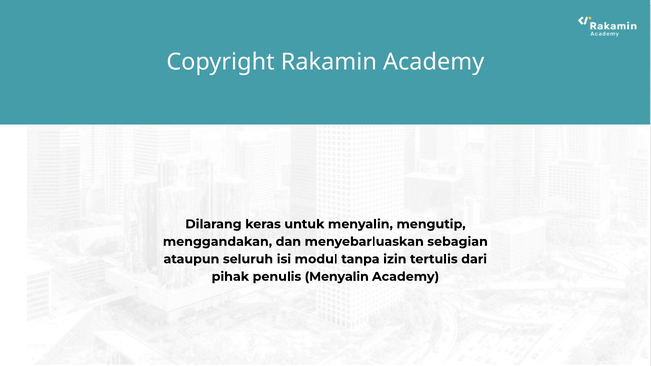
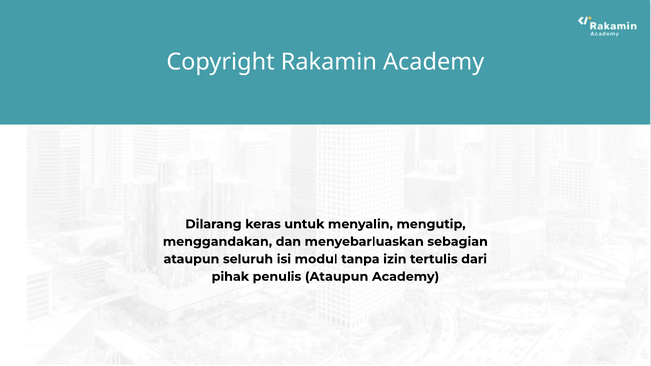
penulis Menyalin: Menyalin -> Ataupun (337, 277)
